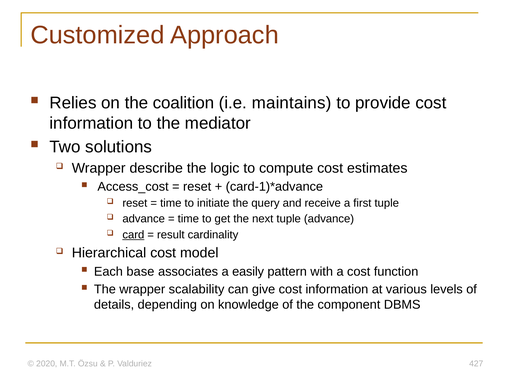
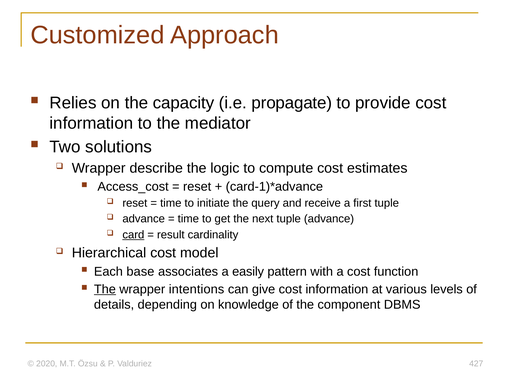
coalition: coalition -> capacity (184, 103)
maintains: maintains -> propagate (292, 103)
The underline: none -> present (105, 289)
scalability: scalability -> intentions (197, 289)
